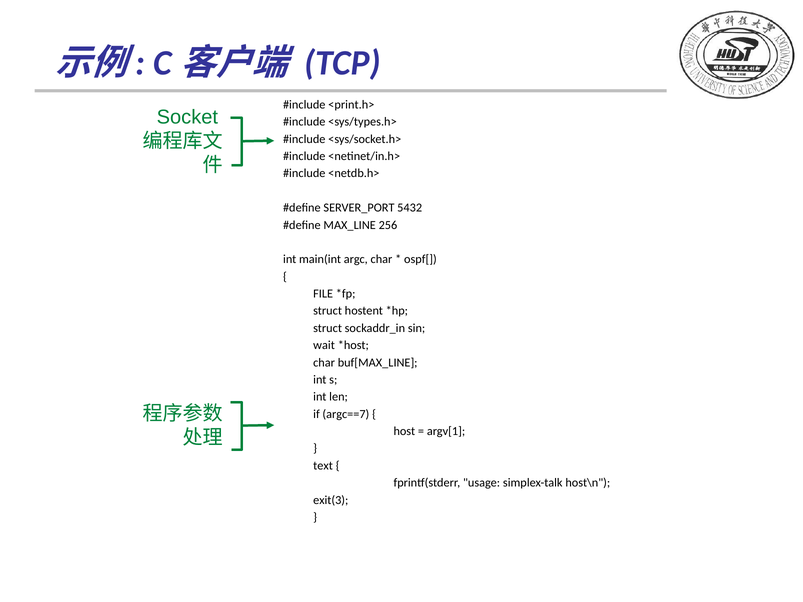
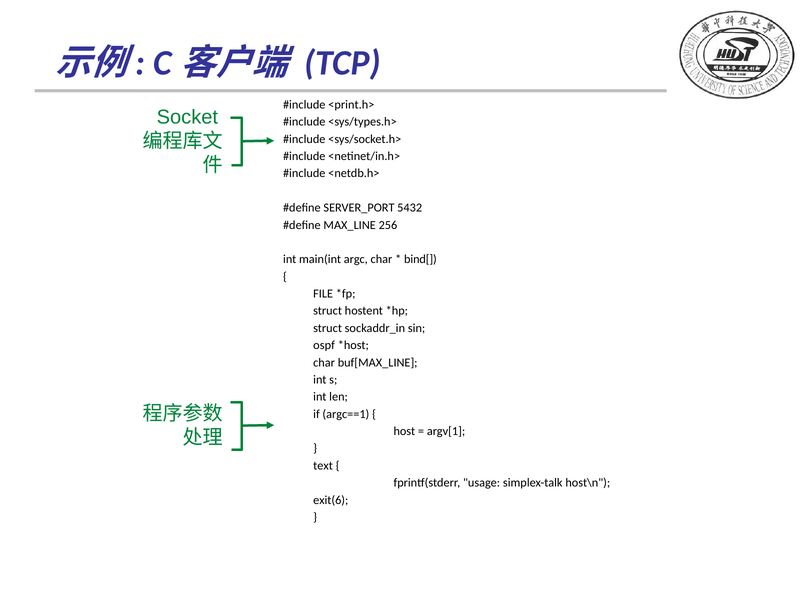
ospf[: ospf[ -> bind[ (420, 259)
wait: wait -> ospf (324, 345)
argc==7: argc==7 -> argc==1 (346, 414)
exit(3: exit(3 -> exit(6 (331, 500)
